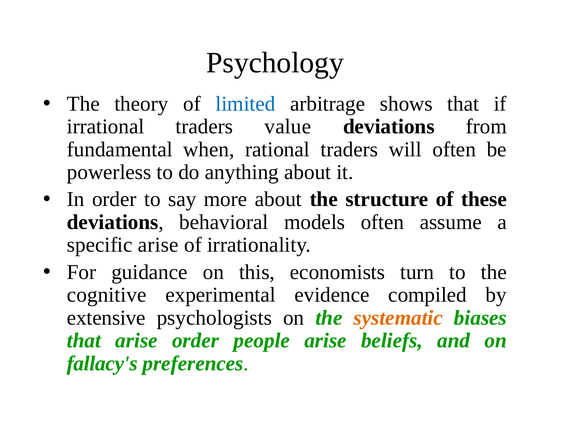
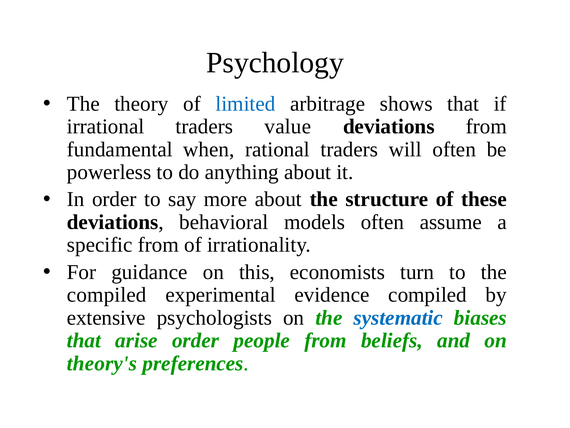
specific arise: arise -> from (158, 245)
cognitive: cognitive -> compiled (107, 295)
systematic colour: orange -> blue (398, 317)
people arise: arise -> from (325, 340)
fallacy's: fallacy's -> theory's (102, 363)
